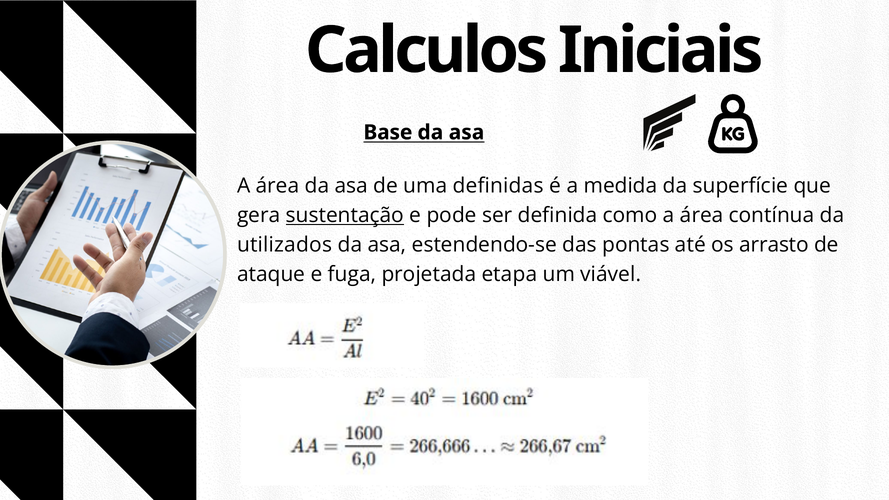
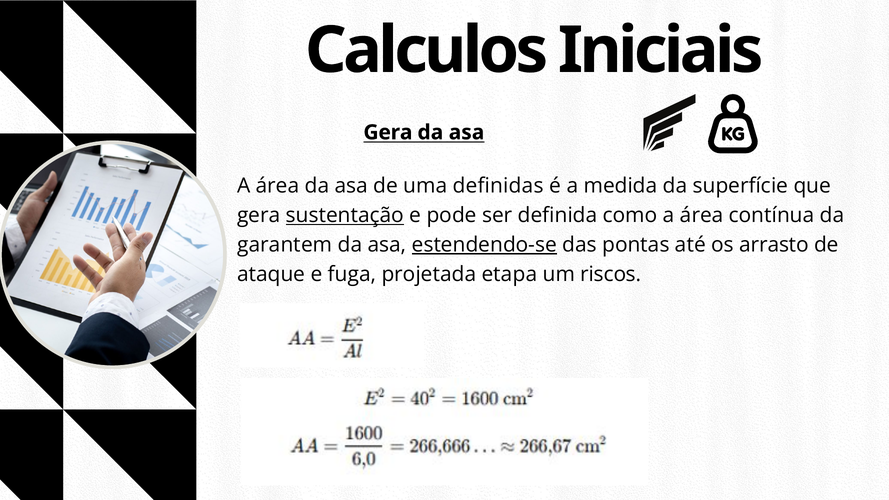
Base: Base -> Gera (388, 132)
utilizados: utilizados -> garantem (285, 245)
estendendo-se underline: none -> present (484, 245)
viável: viável -> riscos (611, 274)
